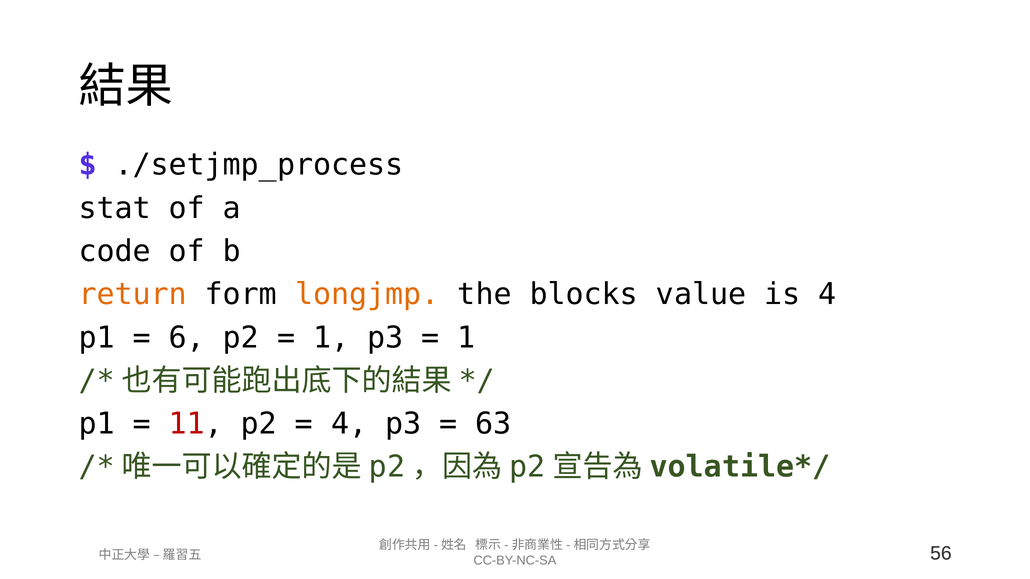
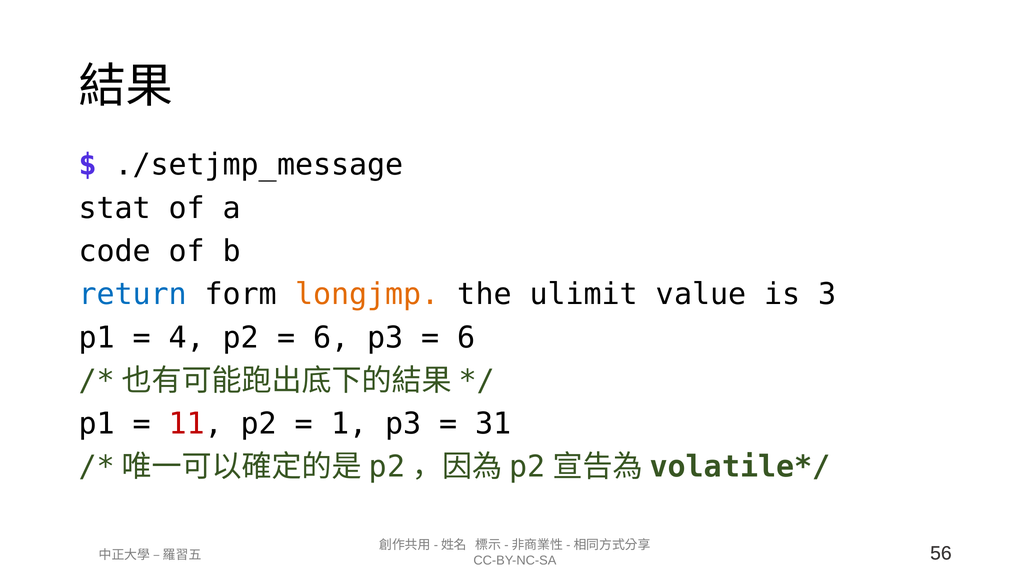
./setjmp_process: ./setjmp_process -> ./setjmp_message (259, 165)
return colour: orange -> blue (133, 295)
blocks: blocks -> ulimit (584, 295)
is 4: 4 -> 3 (827, 295)
6: 6 -> 4 (187, 338)
1: 1 -> 6 (331, 338)
1: 1 -> 6 (466, 338)
4: 4 -> 1 (349, 424)
63: 63 -> 31 (493, 424)
